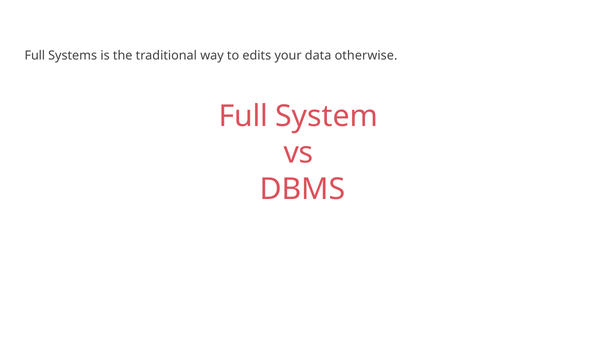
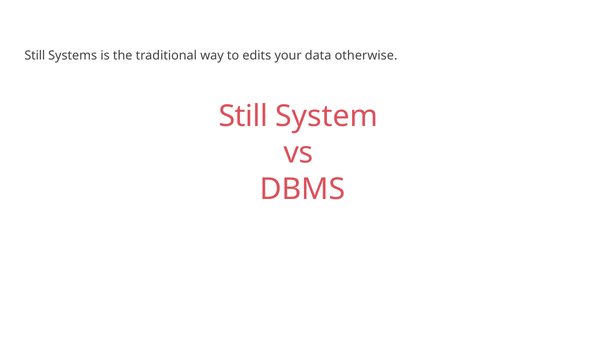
Full: Full -> Still (35, 56)
Full: Full -> Still (243, 117)
